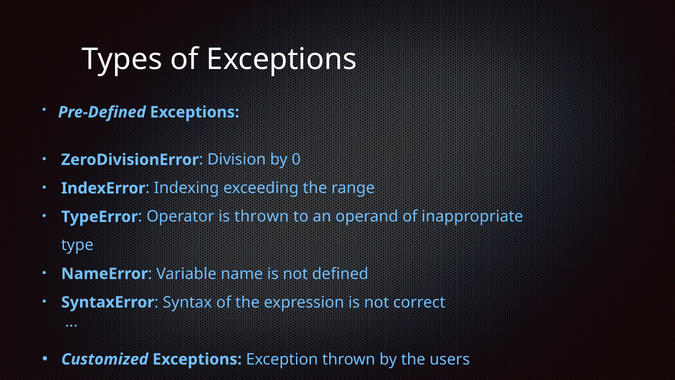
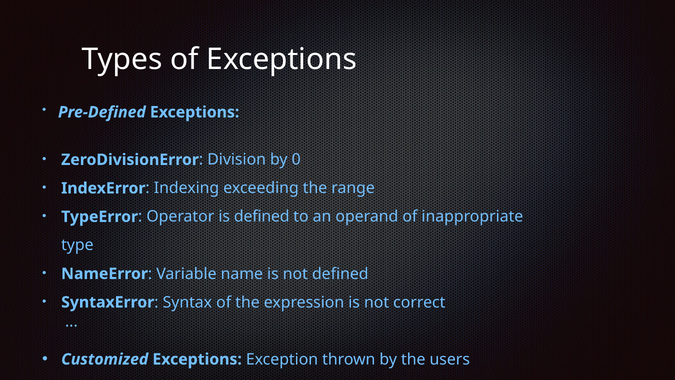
is thrown: thrown -> defined (262, 217)
